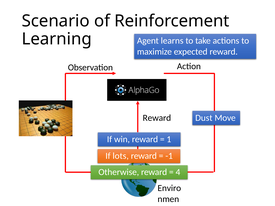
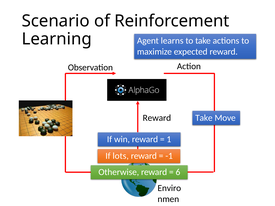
Reward Dust: Dust -> Take (204, 118)
4: 4 -> 6 (178, 172)
